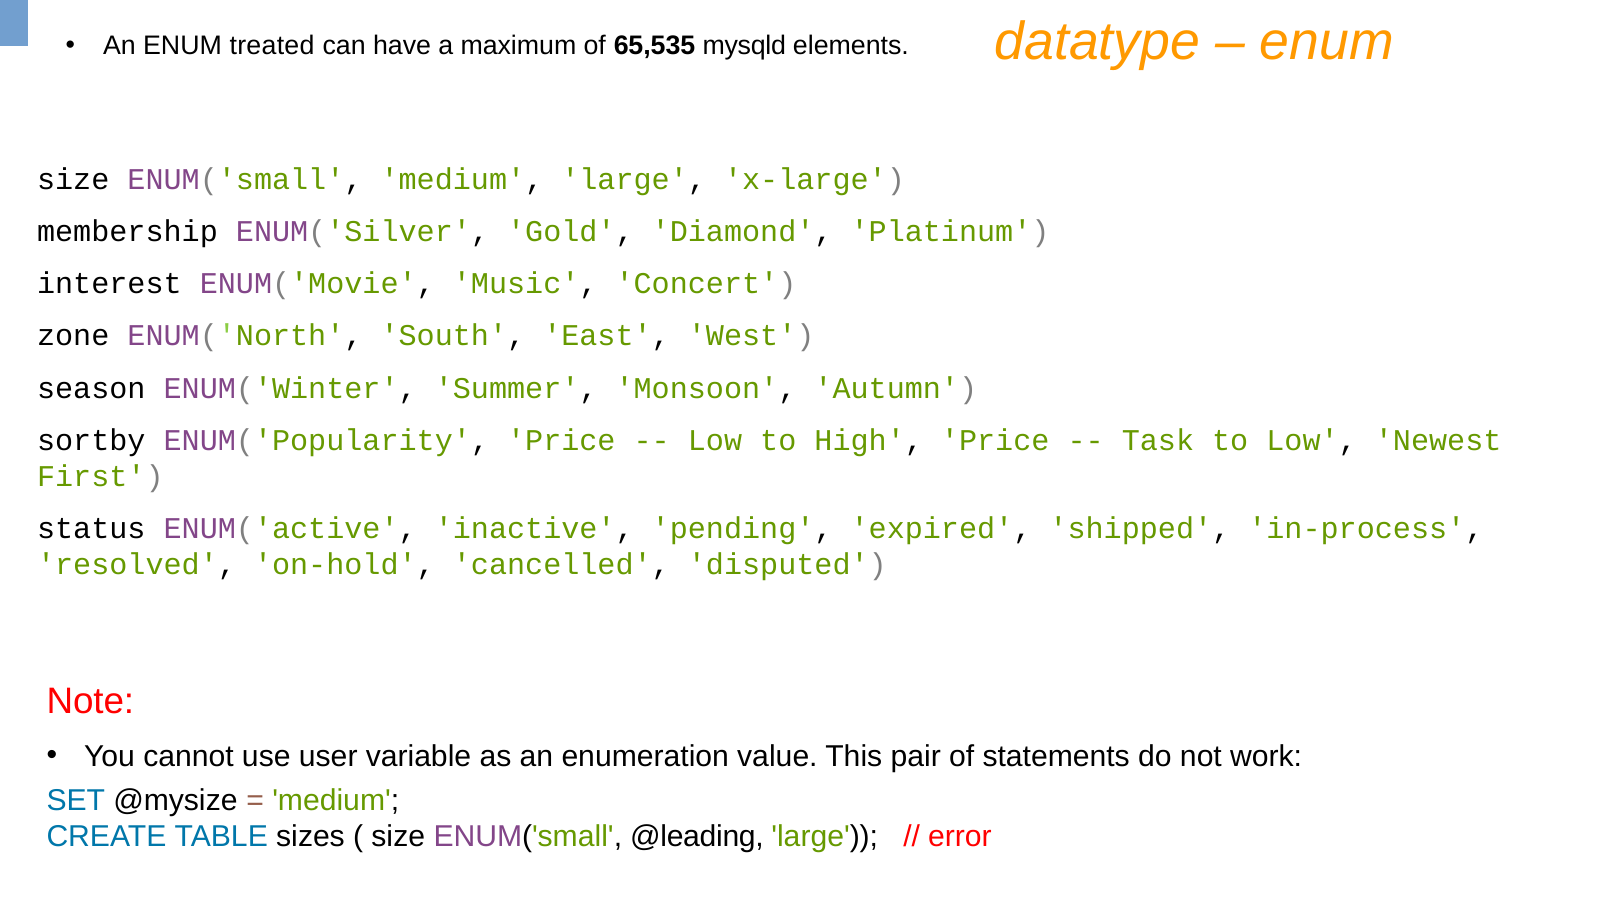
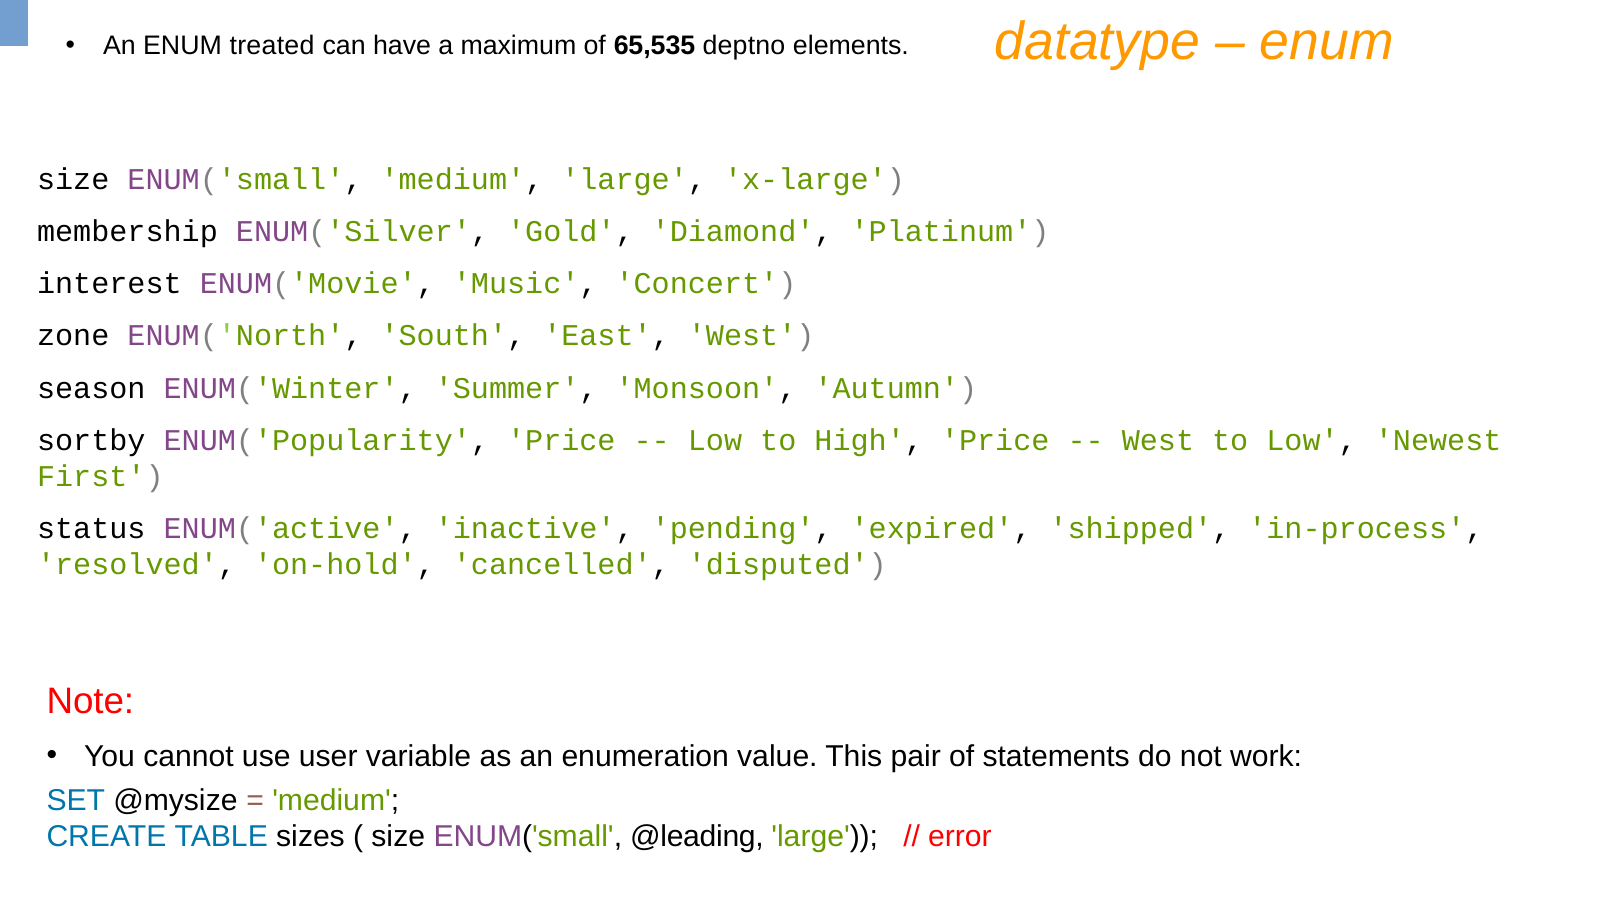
mysqld: mysqld -> deptno (744, 46)
Task: Task -> West (1158, 440)
